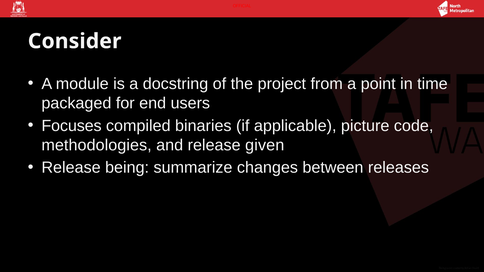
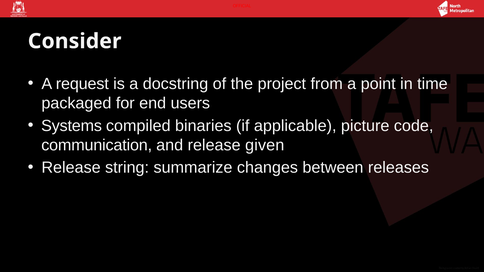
module: module -> request (82, 84)
Focuses: Focuses -> Systems (72, 126)
methodologies: methodologies -> communication (97, 145)
being: being -> string (127, 168)
